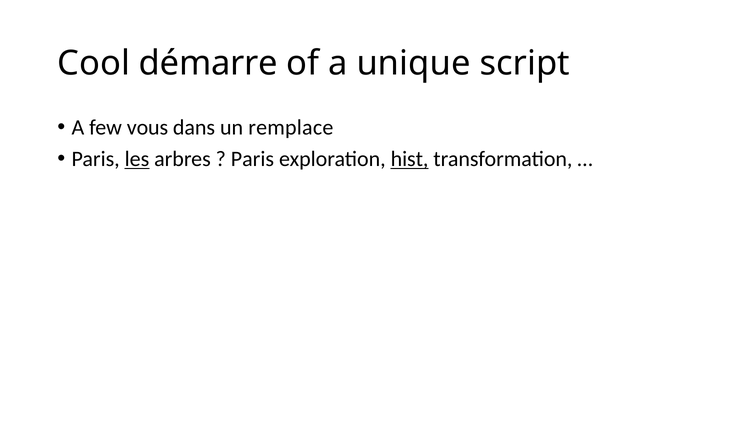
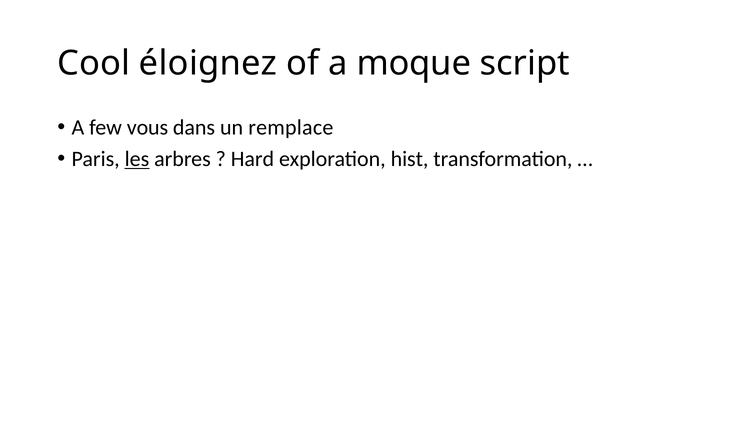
démarre: démarre -> éloignez (208, 63)
unique: unique -> moque (414, 63)
Paris: Paris -> Hard (252, 159)
hist underline: present -> none (410, 159)
